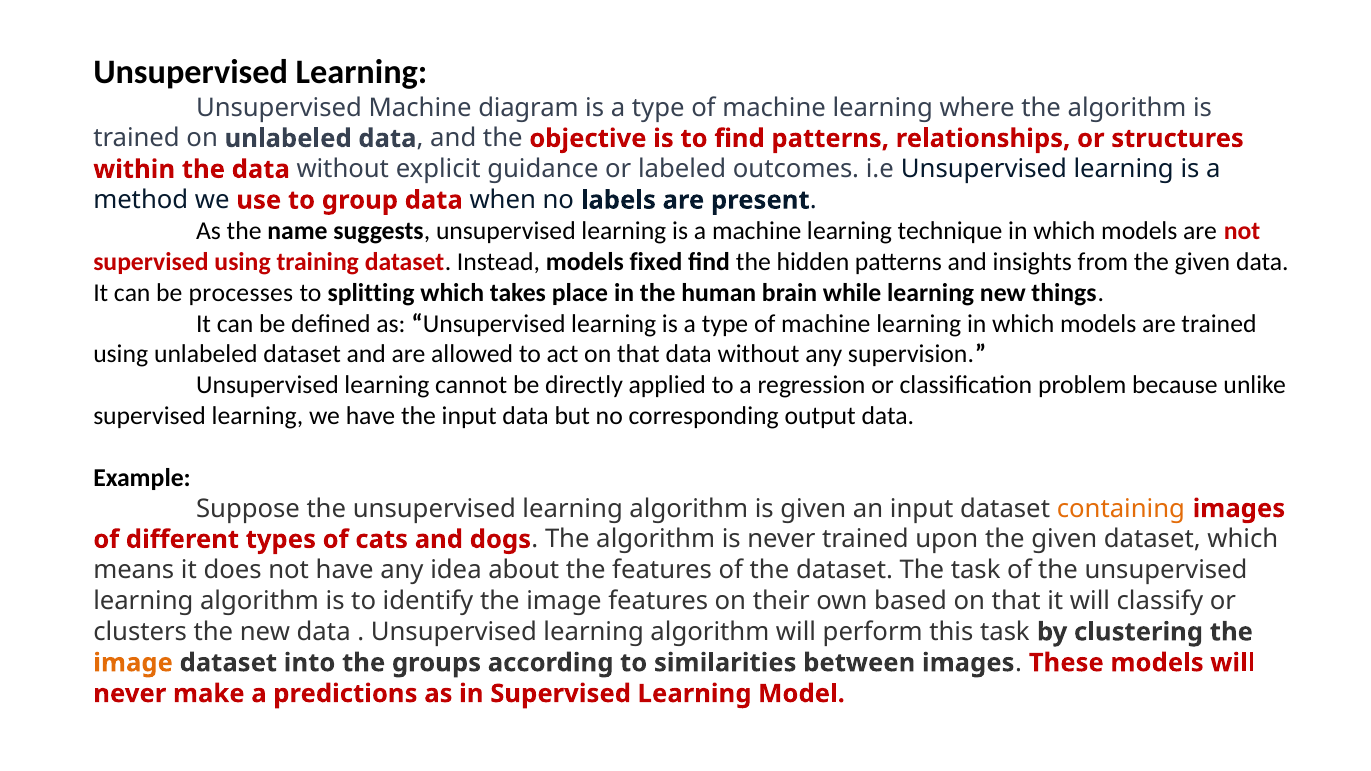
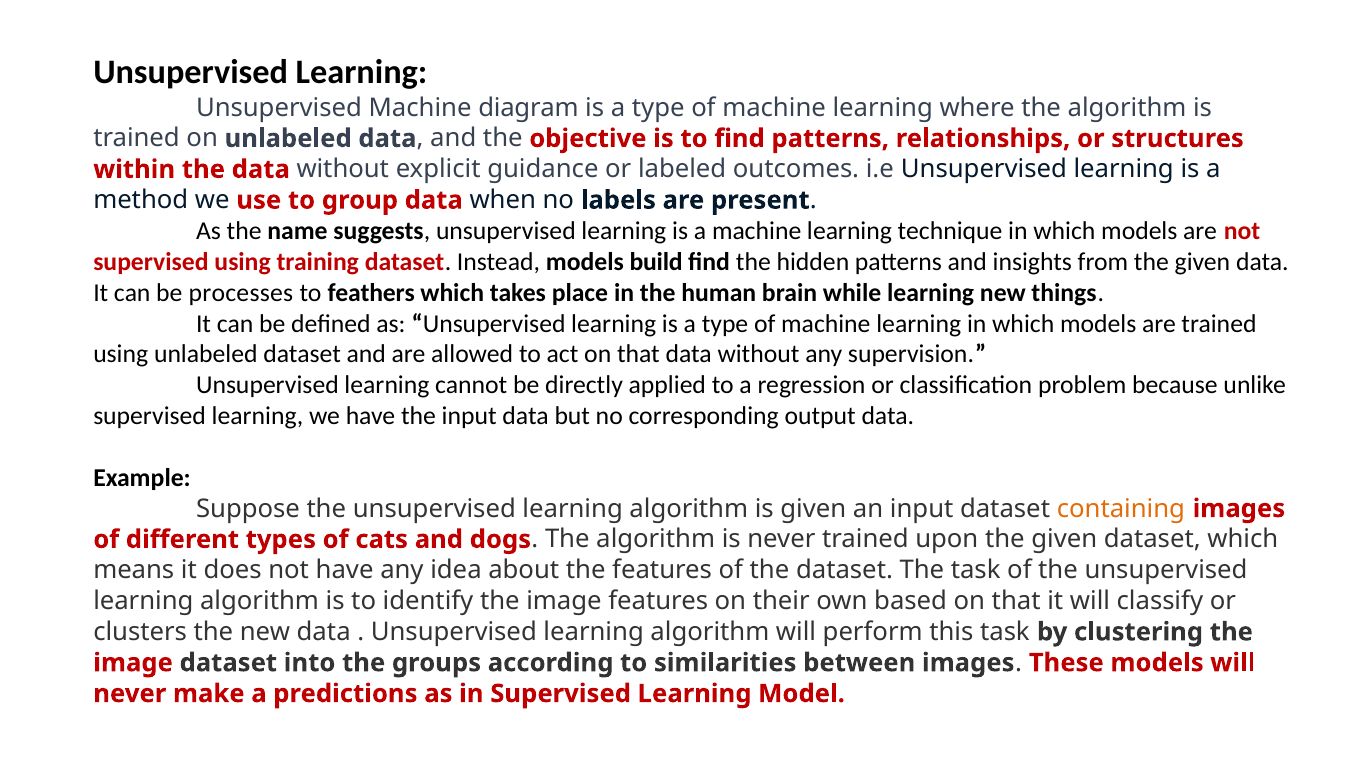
fixed: fixed -> build (656, 262)
splitting: splitting -> feathers (371, 293)
image colour: orange -> red (133, 663)
